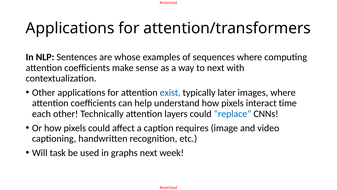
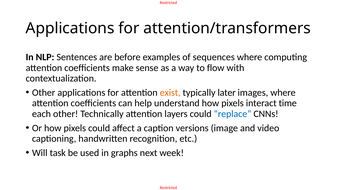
whose: whose -> before (127, 57)
to next: next -> flow (216, 68)
exist colour: blue -> orange (170, 92)
requires: requires -> versions (192, 128)
